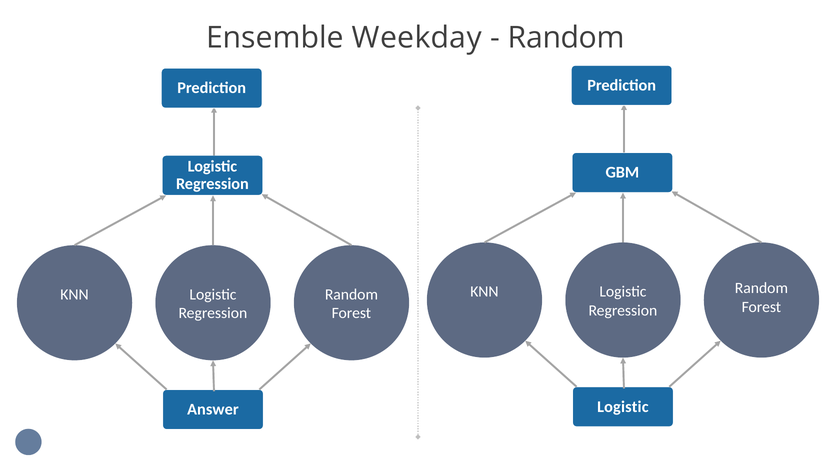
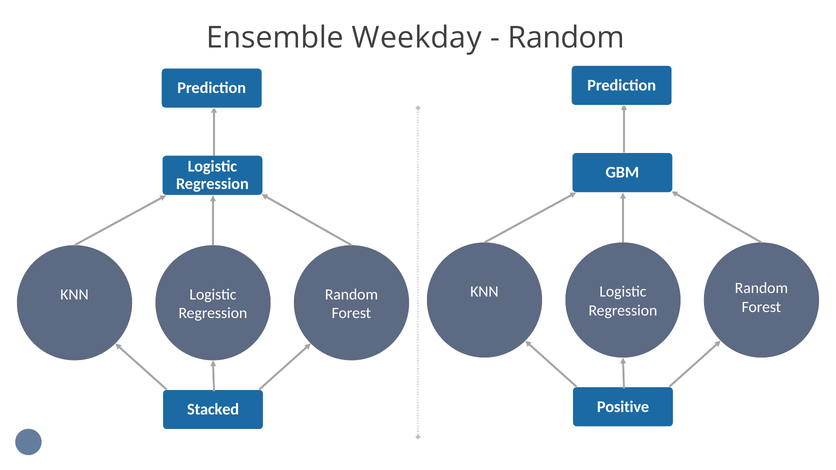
Logistic: Logistic -> Positive (623, 407)
Answer: Answer -> Stacked (213, 410)
